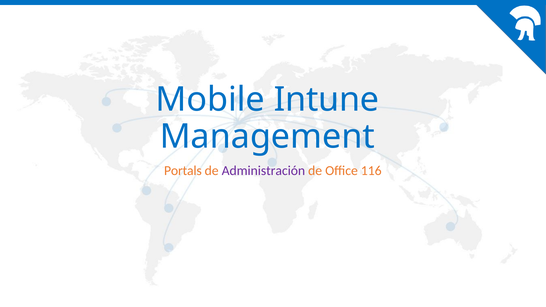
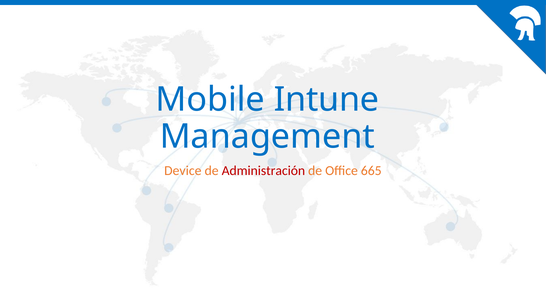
Portals: Portals -> Device (183, 171)
Administración colour: purple -> red (263, 171)
116: 116 -> 665 (371, 171)
